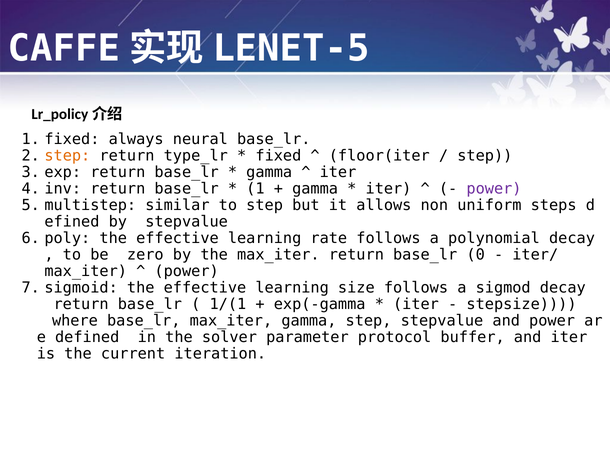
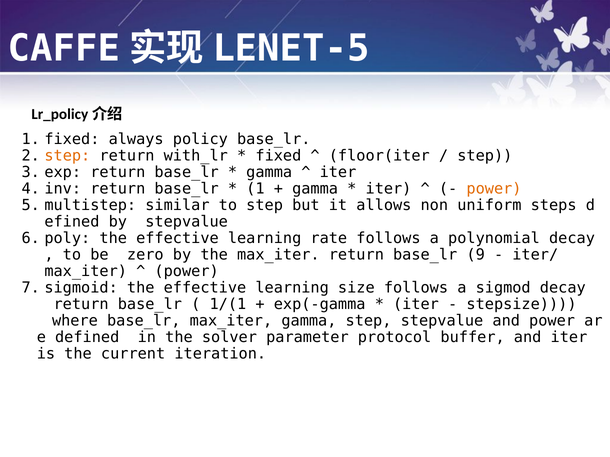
neural: neural -> policy (200, 139)
type_lr: type_lr -> with_lr (196, 156)
power colour: purple -> orange (494, 189)
0: 0 -> 9 (476, 255)
